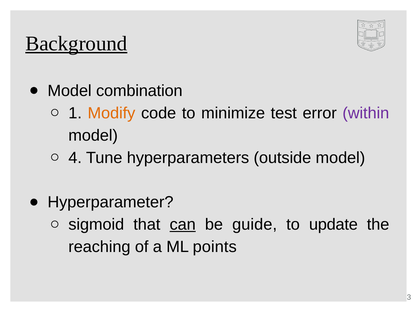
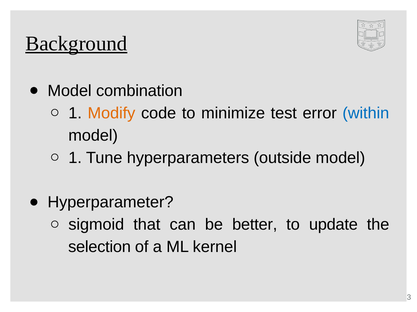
within colour: purple -> blue (366, 113)
4: 4 -> 1 (75, 158)
can underline: present -> none (183, 225)
guide: guide -> better (255, 225)
reaching: reaching -> selection (100, 248)
points: points -> kernel (215, 248)
